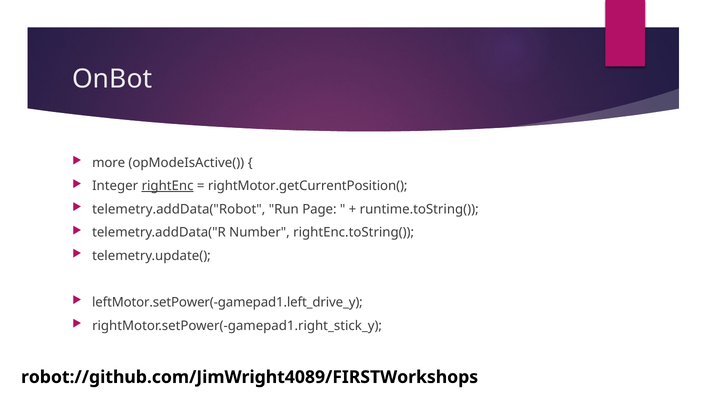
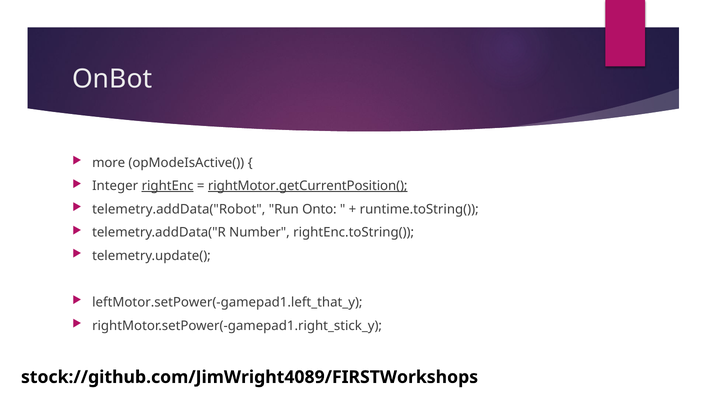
rightMotor.getCurrentPosition( underline: none -> present (308, 186)
Page: Page -> Onto (319, 209)
leftMotor.setPower(-gamepad1.left_drive_y: leftMotor.setPower(-gamepad1.left_drive_y -> leftMotor.setPower(-gamepad1.left_that_y (227, 302)
robot://github.com/JimWright4089/FIRSTWorkshops: robot://github.com/JimWright4089/FIRSTWorkshops -> stock://github.com/JimWright4089/FIRSTWorkshops (250, 377)
